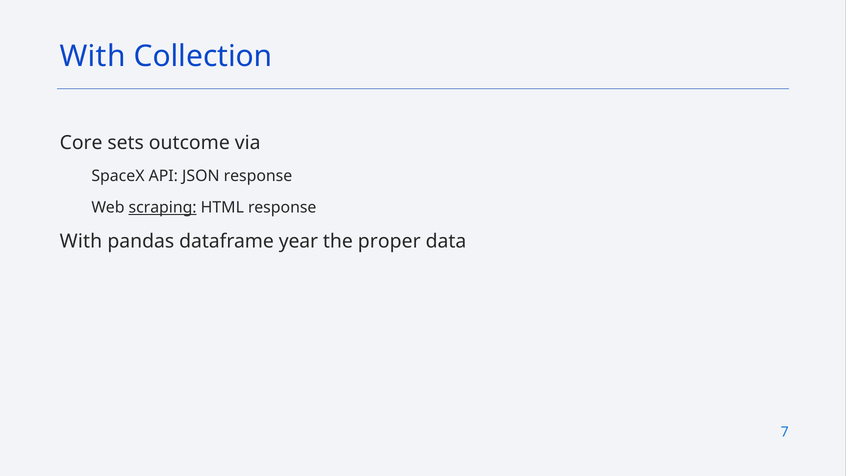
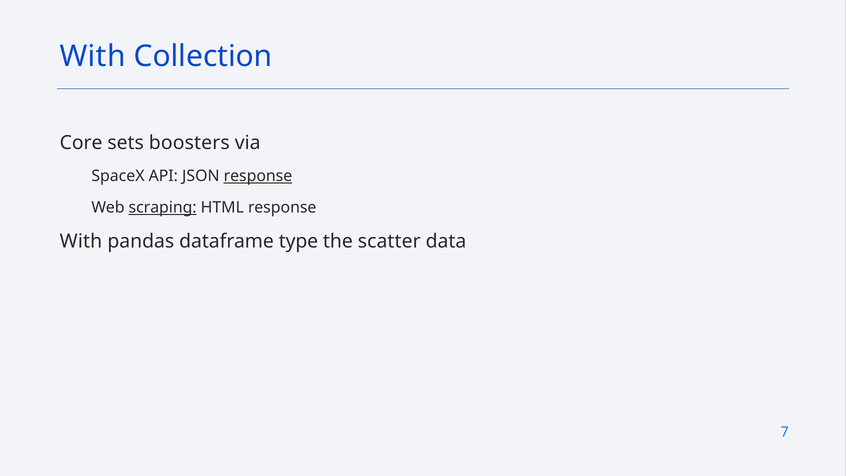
outcome: outcome -> boosters (189, 143)
response underline: none -> present (258, 176)
year: year -> type (298, 241)
proper: proper -> scatter (389, 241)
